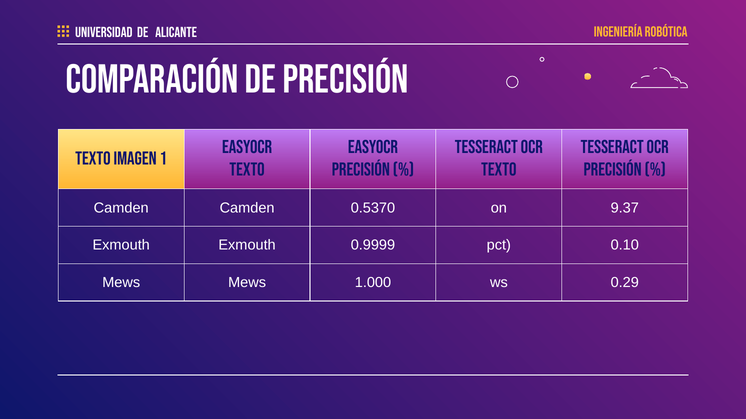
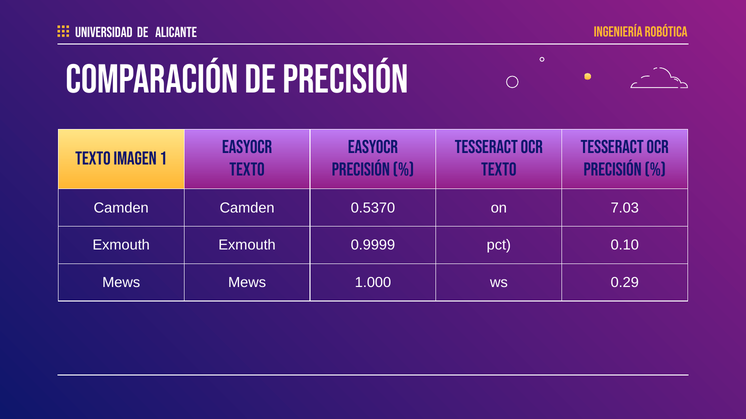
9.37: 9.37 -> 7.03 (625, 208)
